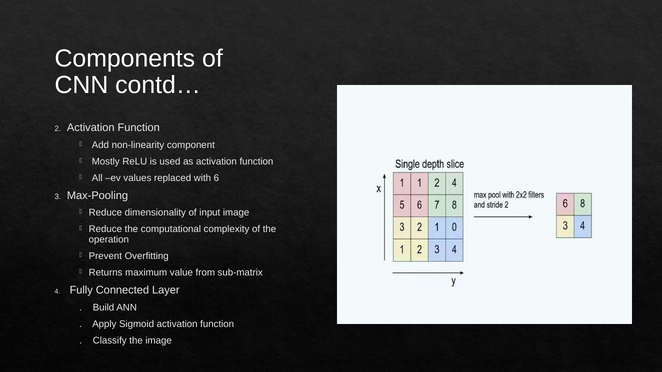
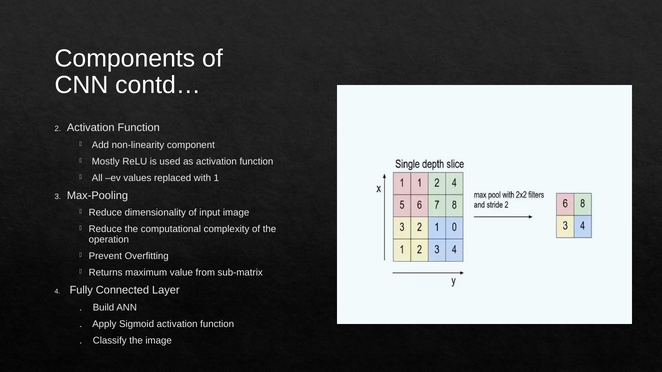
6: 6 -> 1 (216, 178)
